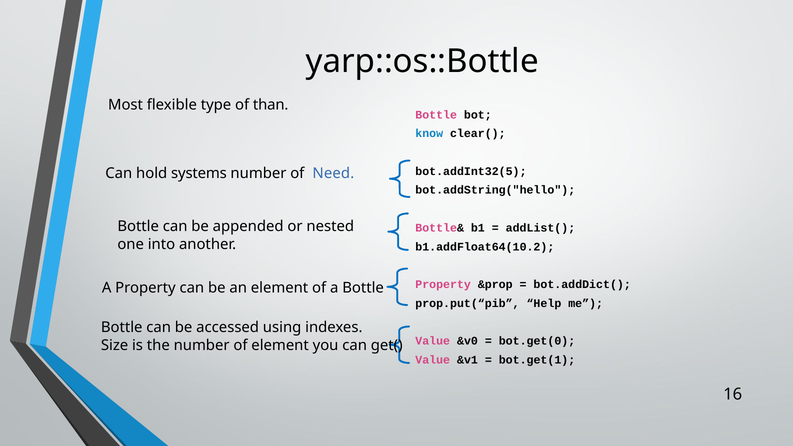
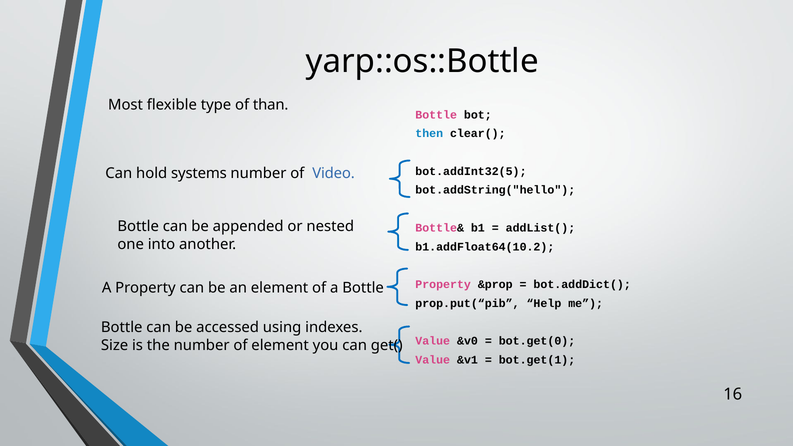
know: know -> then (429, 134)
Need: Need -> Video (334, 173)
